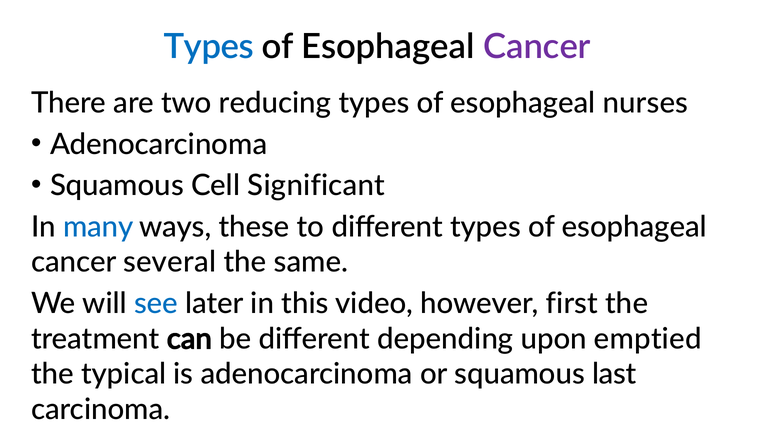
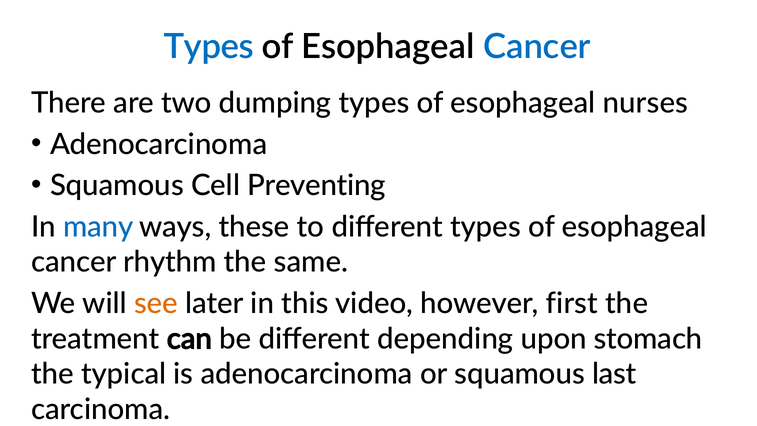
Cancer colour: purple -> blue (537, 47)
reducing: reducing -> dumping (275, 103)
Significant: Significant -> Preventing (316, 186)
several: several -> rhythm (170, 262)
see colour: blue -> orange (156, 303)
emptied: emptied -> stomach (648, 339)
